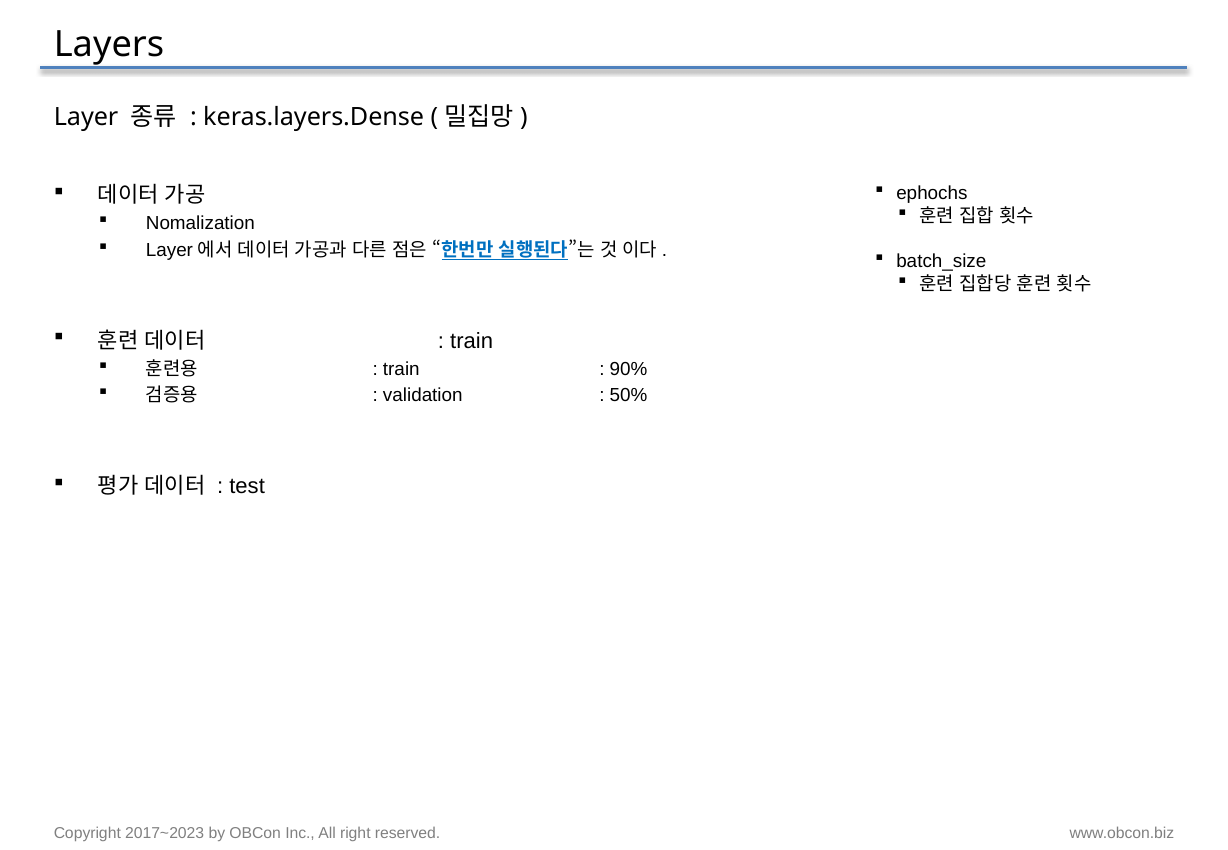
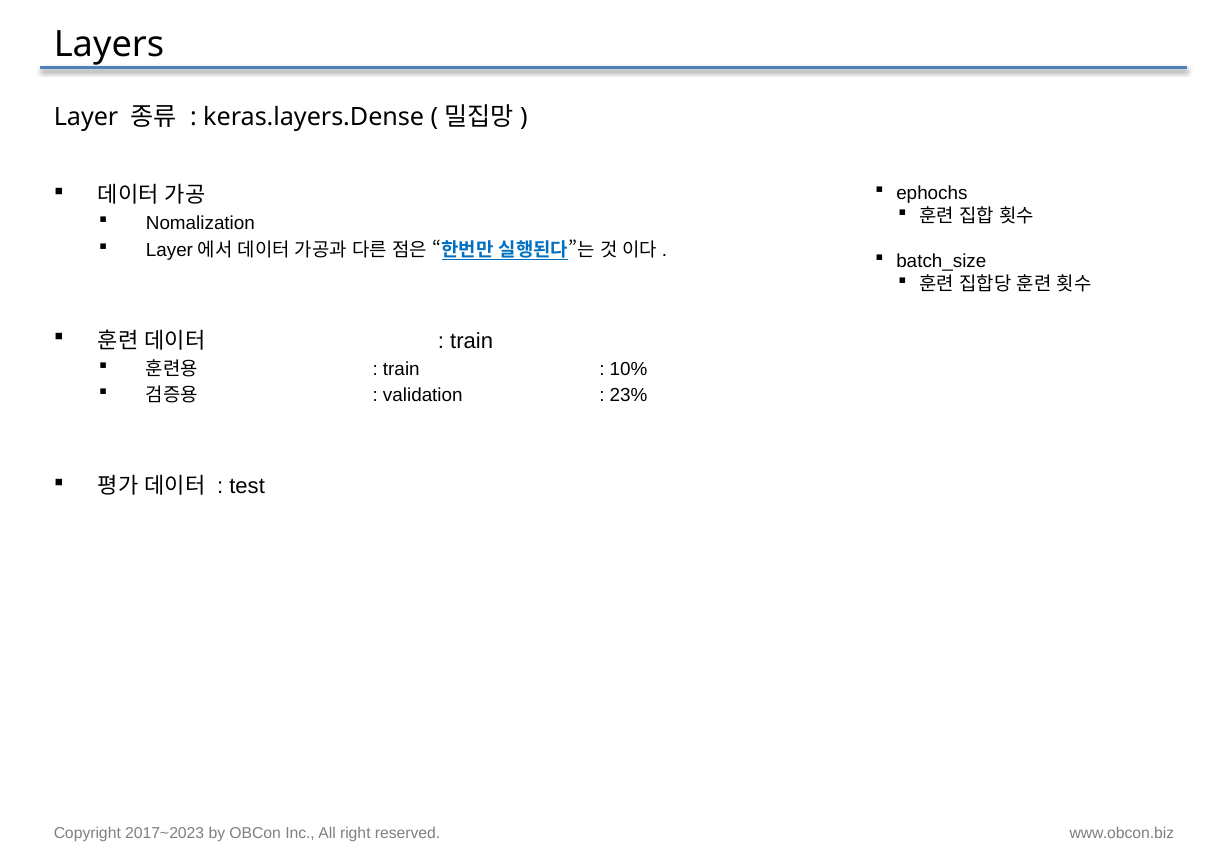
90%: 90% -> 10% (629, 369)
50%: 50% -> 23% (629, 396)
